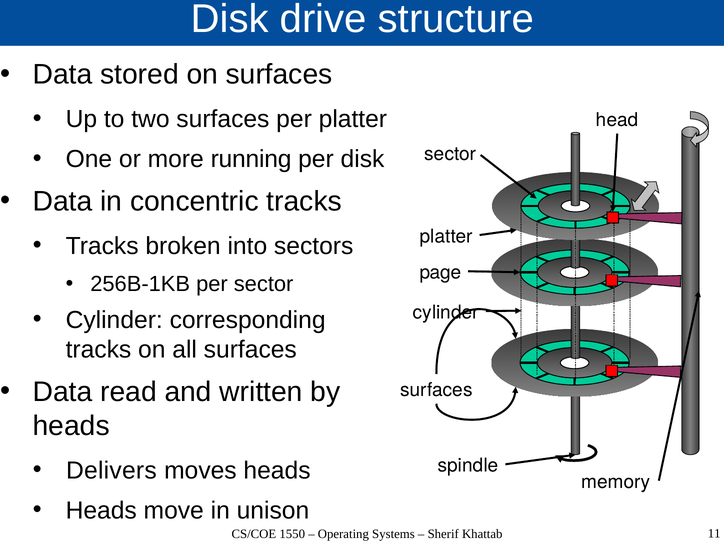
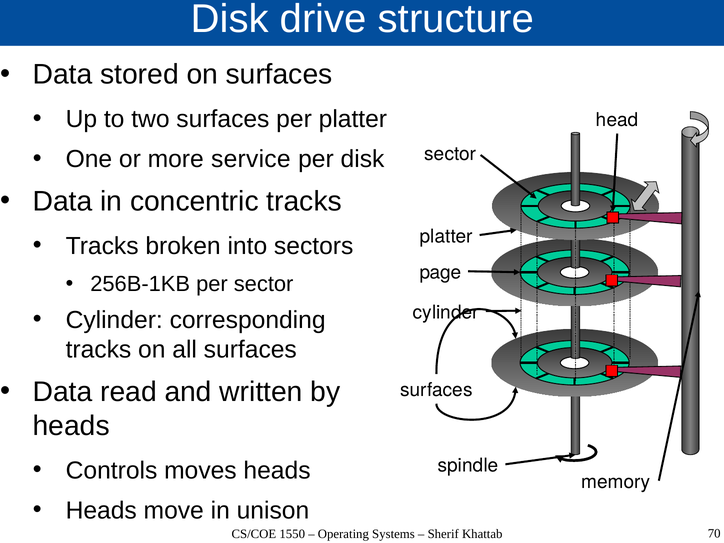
running: running -> service (251, 159)
Delivers: Delivers -> Controls (112, 470)
11: 11 -> 70 (714, 533)
